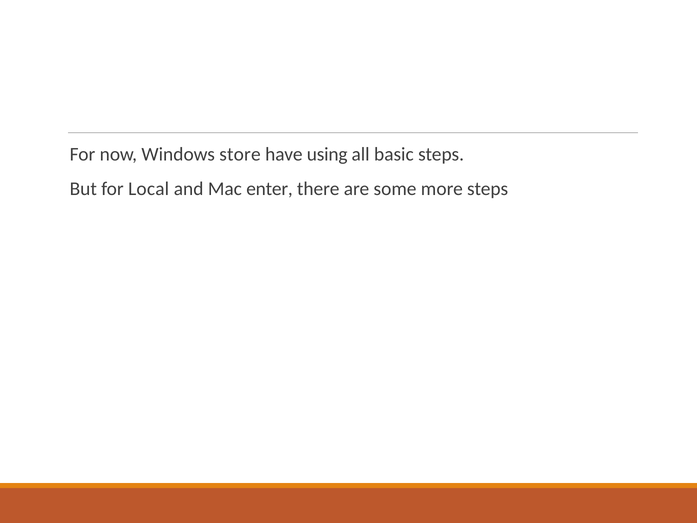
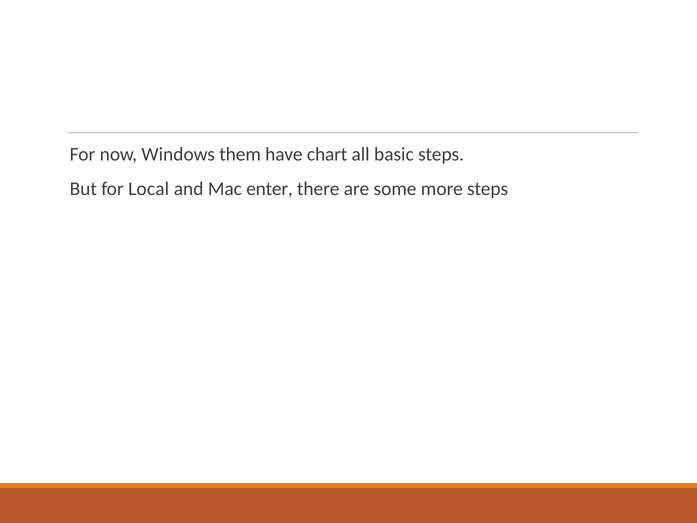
store: store -> them (240, 155)
using: using -> chart (327, 155)
